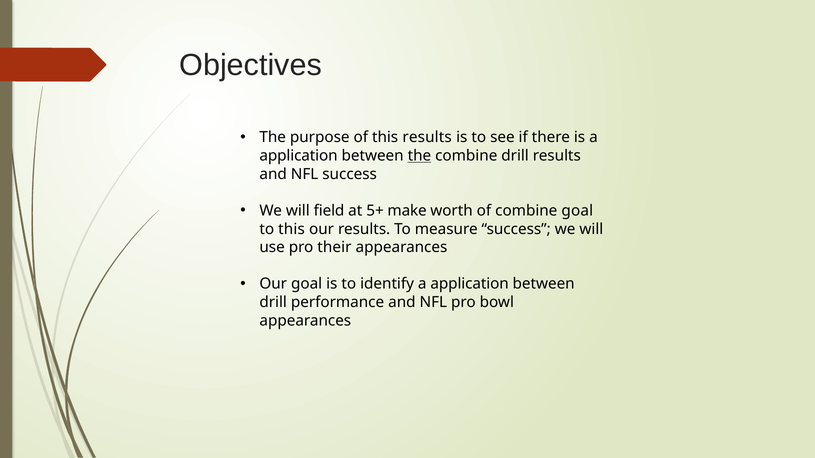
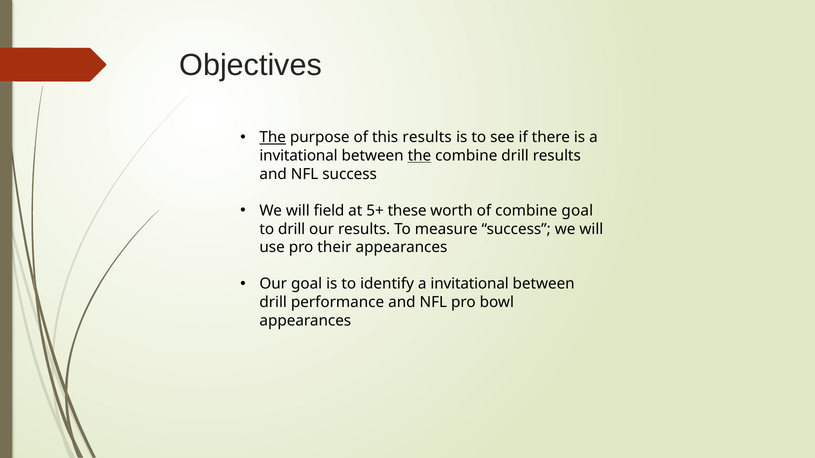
The underline: none -> present (273, 138)
application: application -> invitational (299, 156)
make: make -> these (407, 211)
to this: this -> drill (292, 229)
identify a application: application -> invitational (470, 284)
